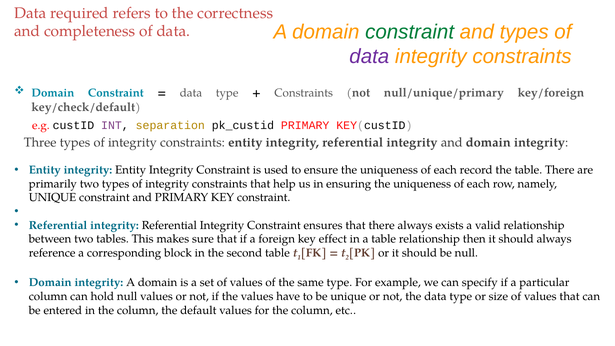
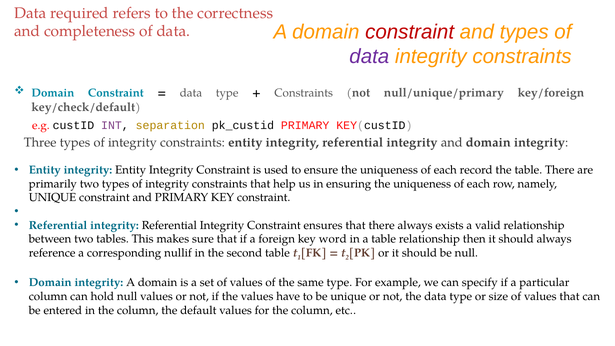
constraint colour: green -> red (410, 32)
effect: effect -> word (333, 239)
block: block -> nullif (178, 253)
